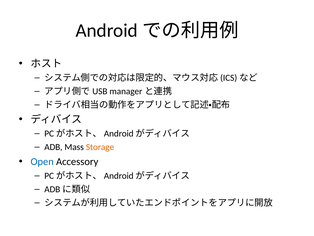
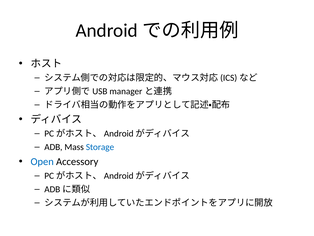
Storage colour: orange -> blue (100, 147)
